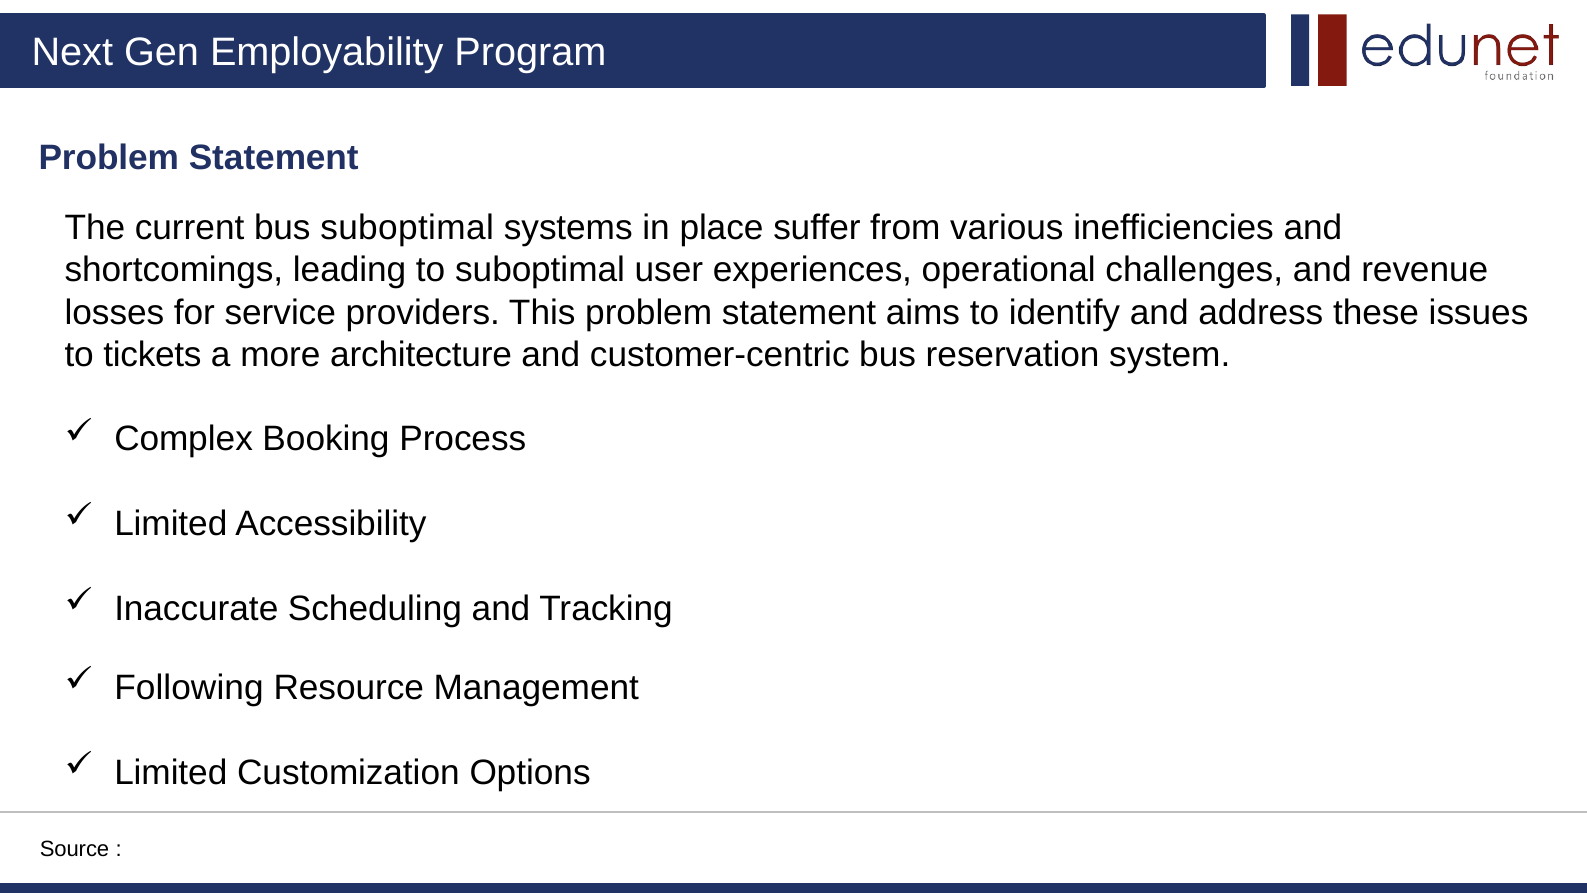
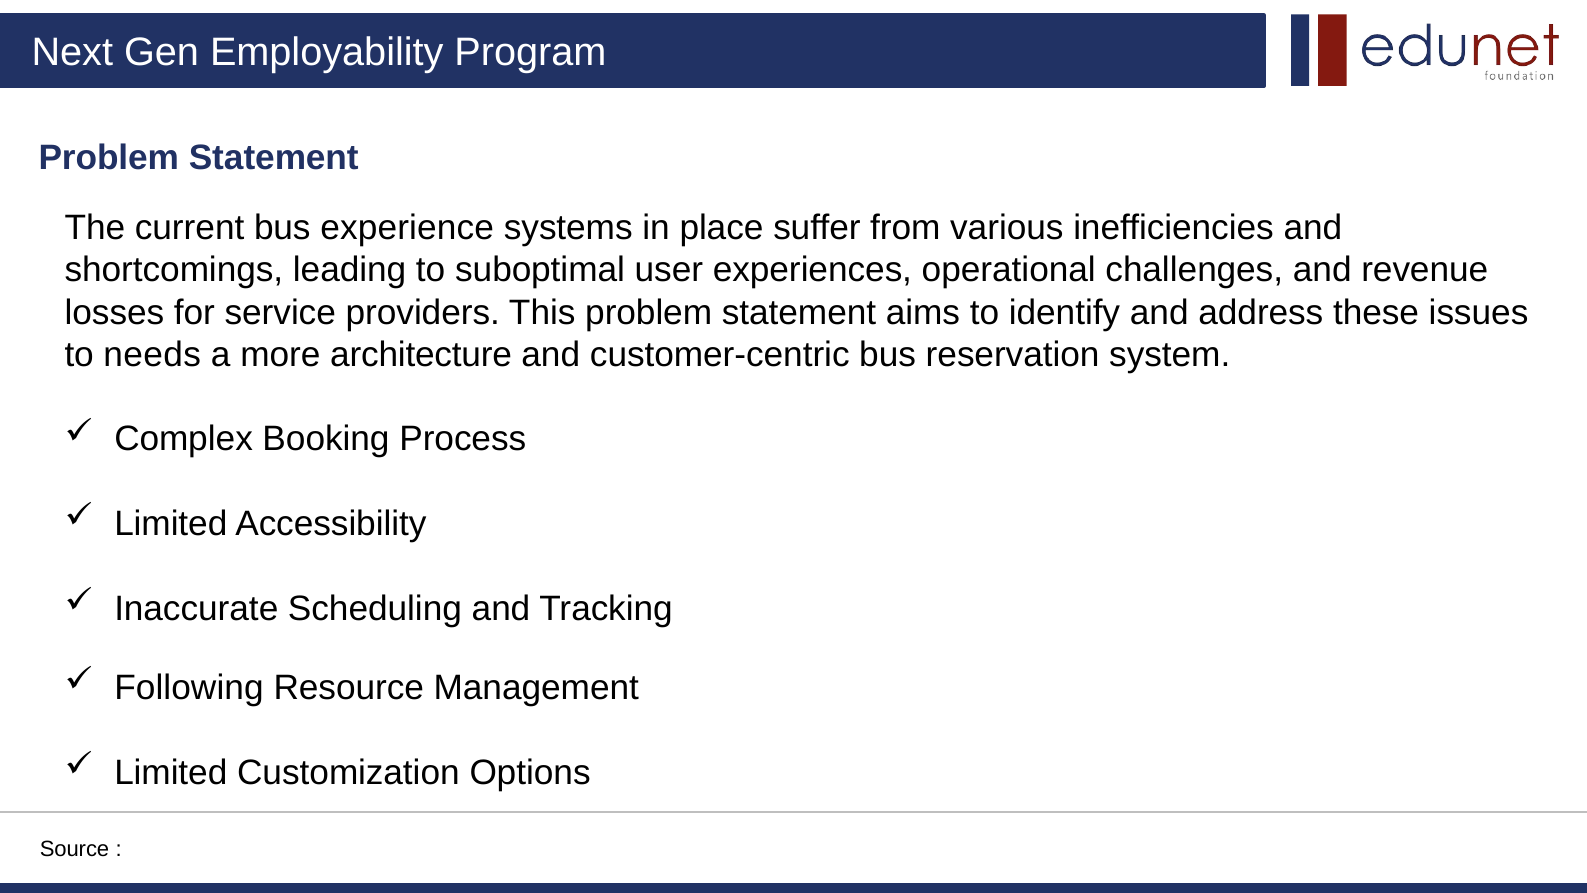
bus suboptimal: suboptimal -> experience (407, 228)
tickets: tickets -> needs (152, 355)
